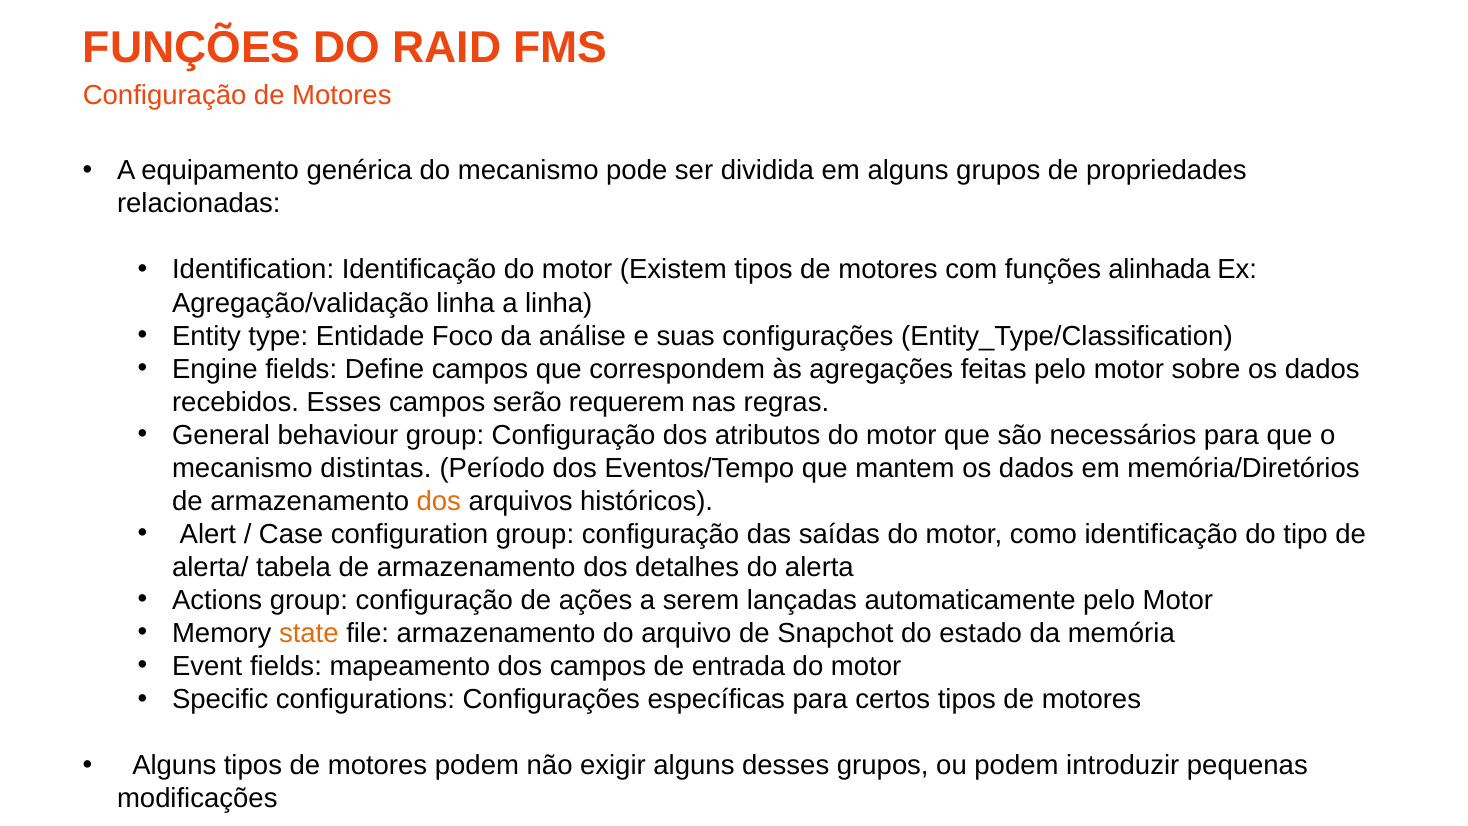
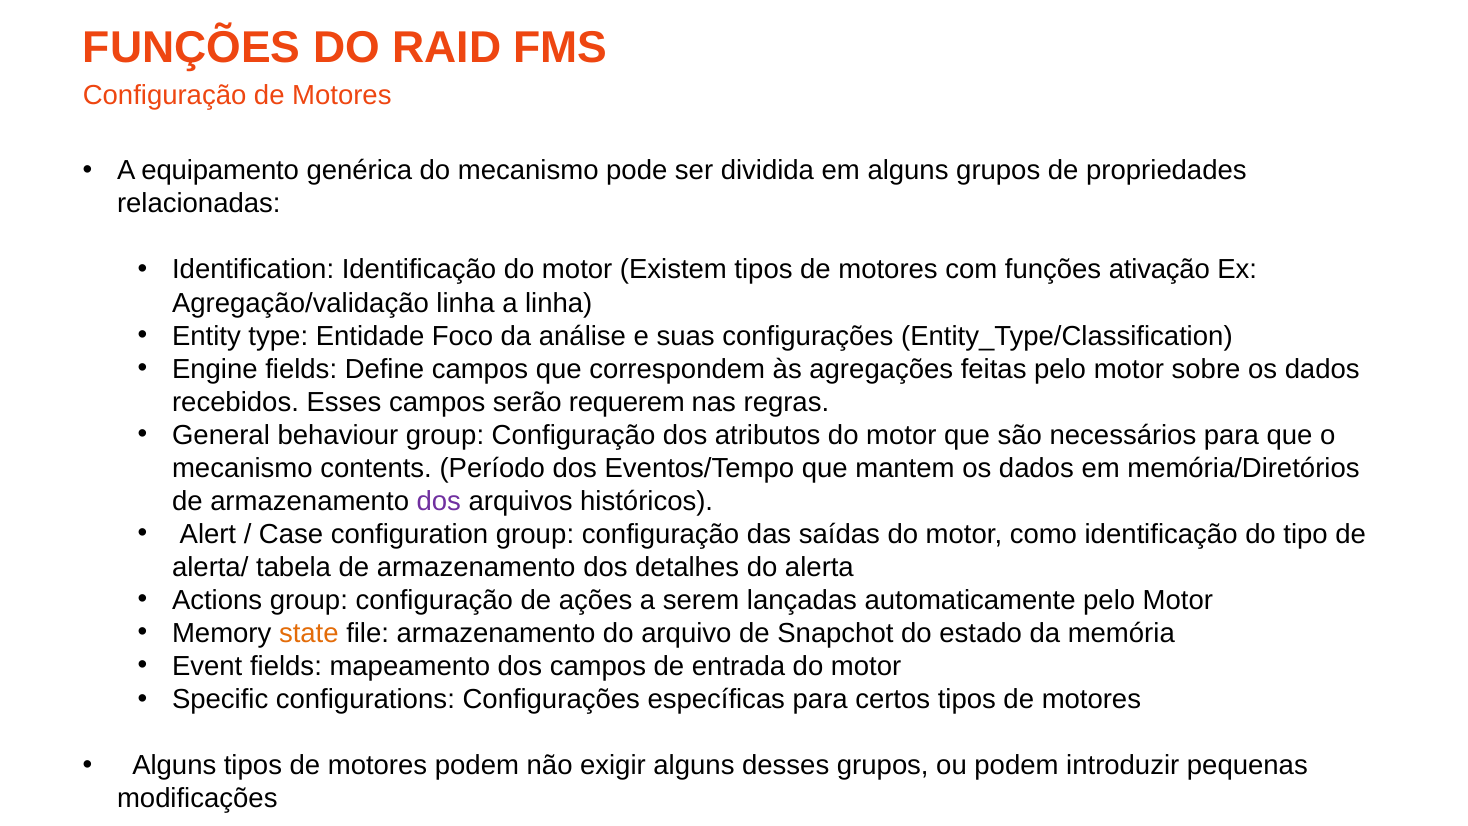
alinhada: alinhada -> ativação (1159, 270)
distintas: distintas -> contents (376, 468)
dos colour: orange -> purple (439, 501)
